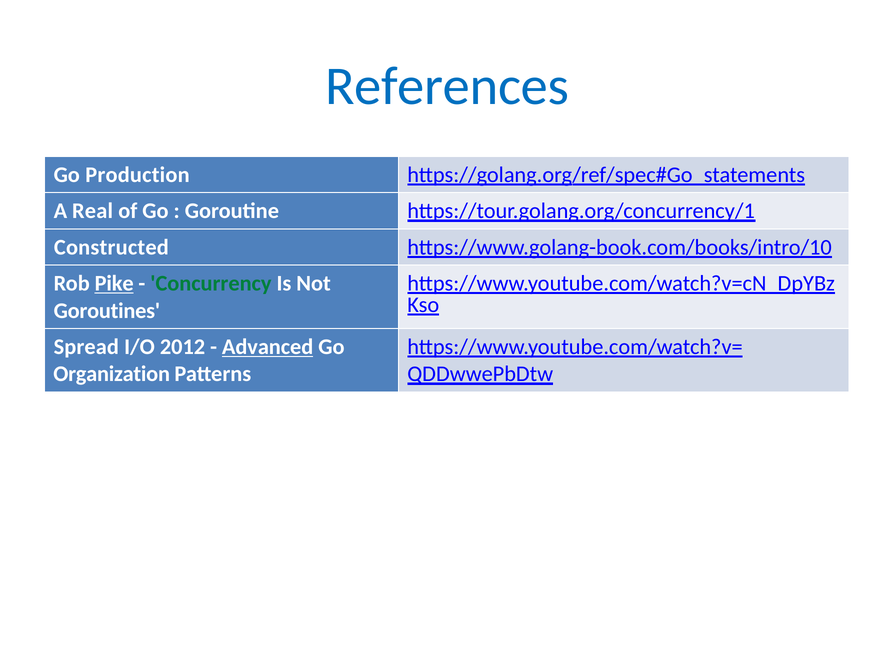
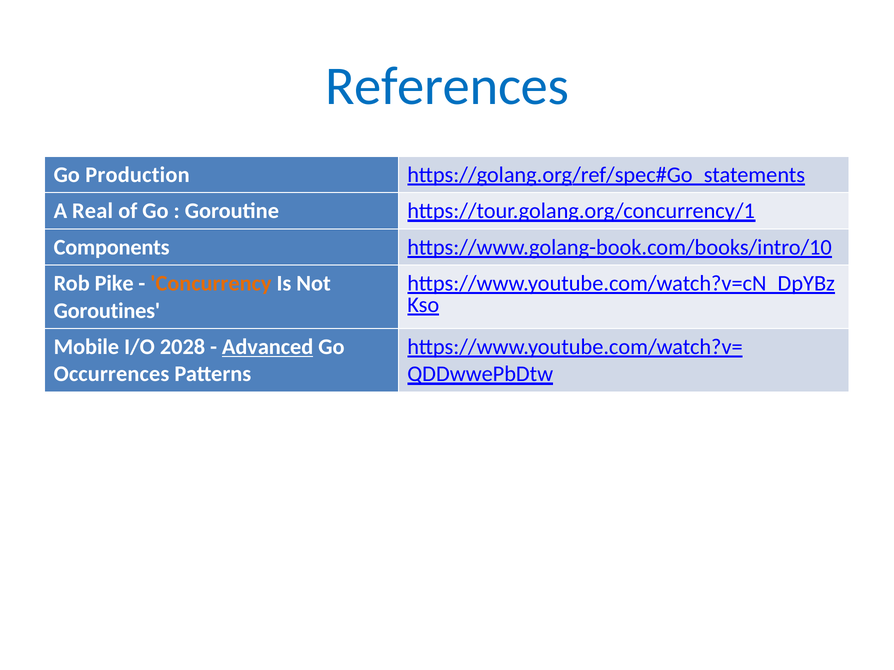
Constructed: Constructed -> Components (112, 247)
Pike underline: present -> none (114, 284)
Concurrency colour: green -> orange (211, 284)
Spread: Spread -> Mobile (86, 347)
2012: 2012 -> 2028 (183, 347)
Organization: Organization -> Occurrences (111, 374)
